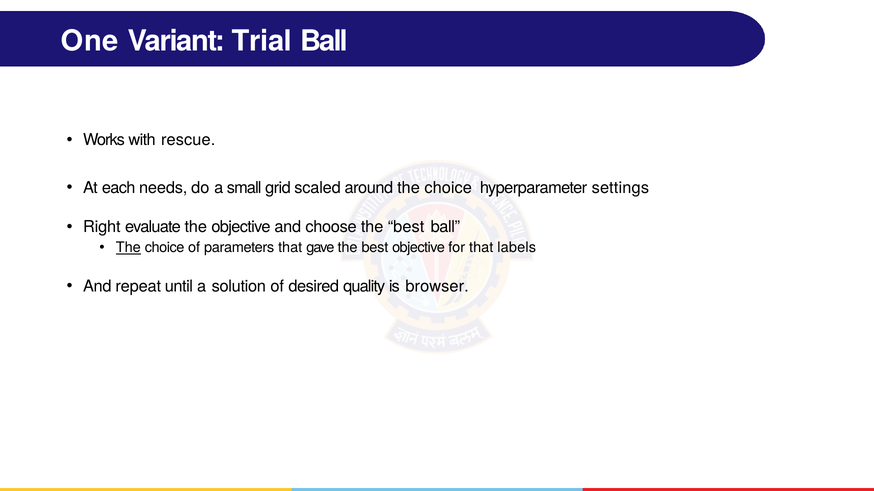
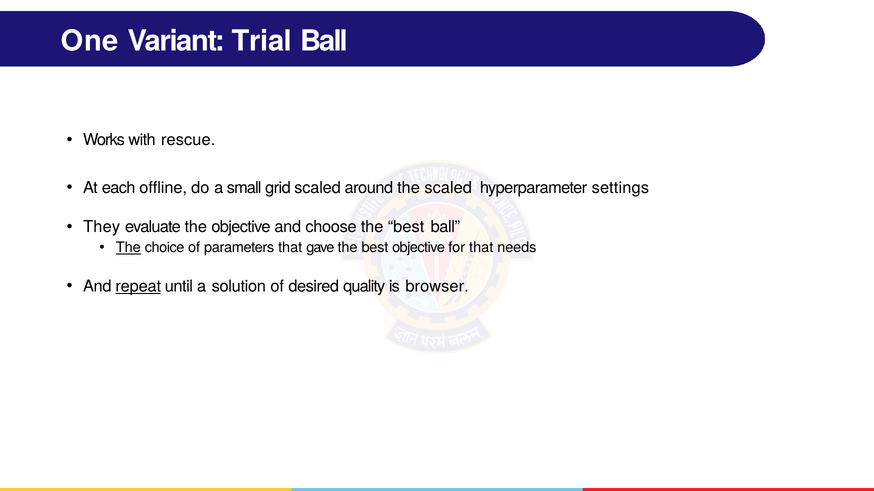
needs: needs -> offline (163, 188)
around the choice: choice -> scaled (448, 188)
Right: Right -> They (102, 227)
labels: labels -> needs (517, 248)
repeat underline: none -> present (138, 287)
